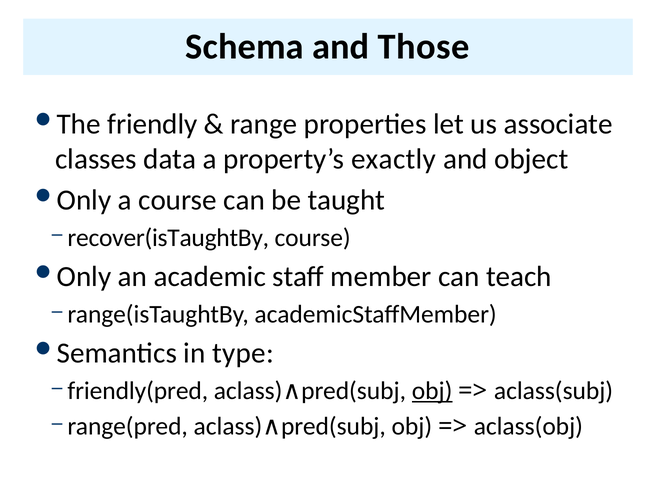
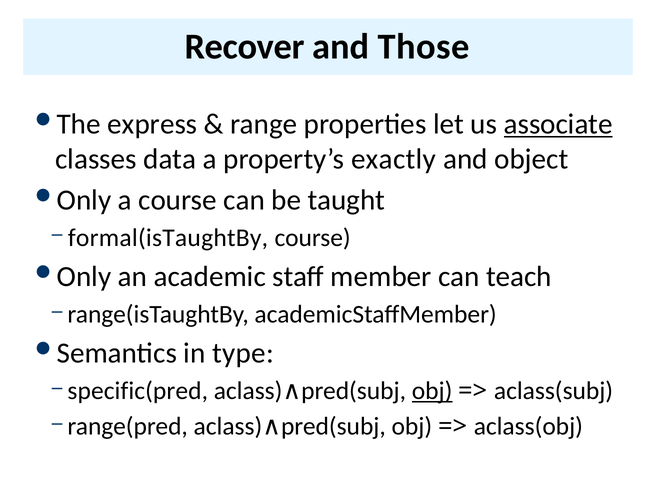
Schema: Schema -> Recover (245, 47)
friendly: friendly -> express (152, 124)
associate underline: none -> present (558, 124)
recover(isTaughtBy: recover(isTaughtBy -> formal(isTaughtBy (168, 238)
friendly(pred: friendly(pred -> specific(pred (138, 391)
